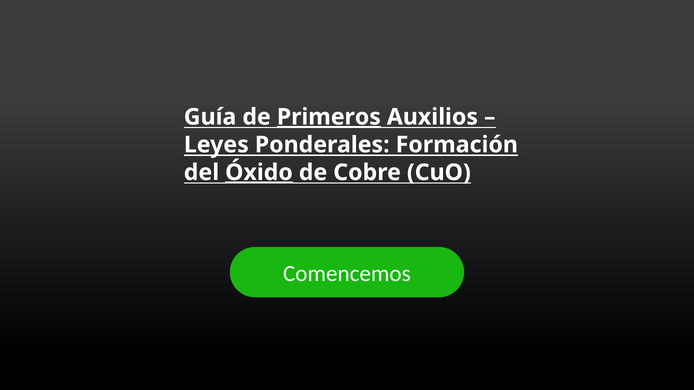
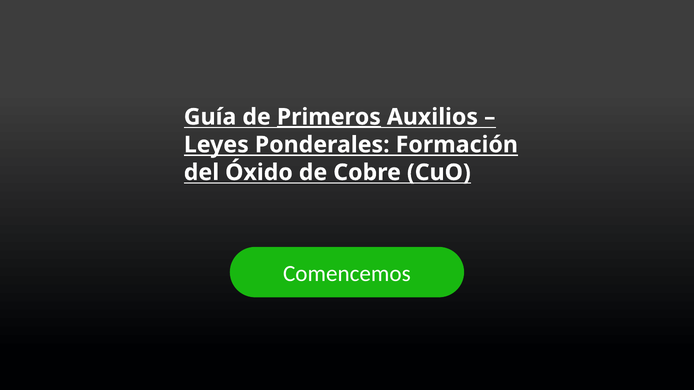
Óxido underline: present -> none (259, 173)
